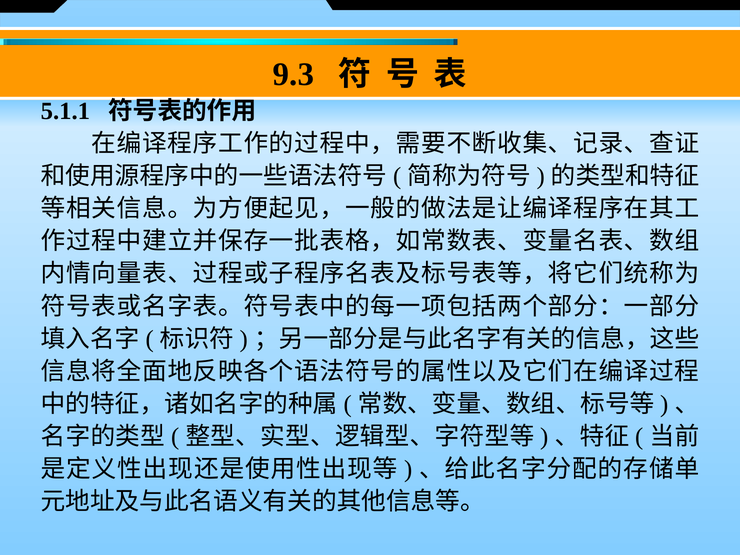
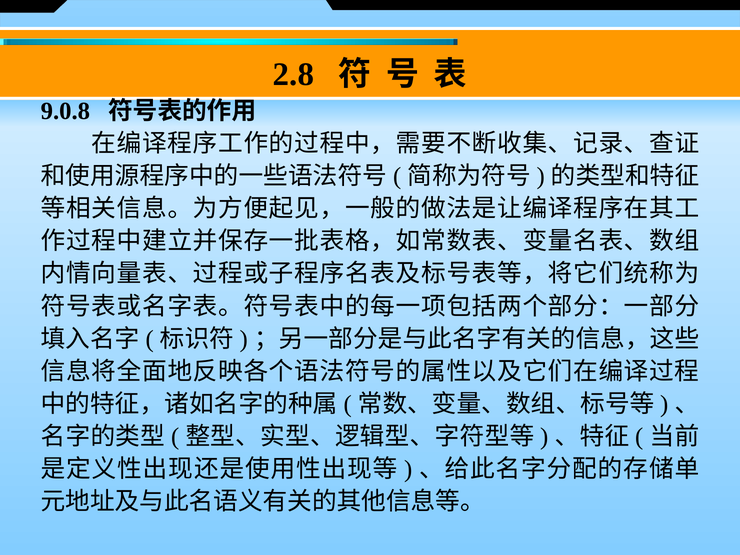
9.3: 9.3 -> 2.8 (293, 74)
5.1.1: 5.1.1 -> 9.0.8 (65, 111)
